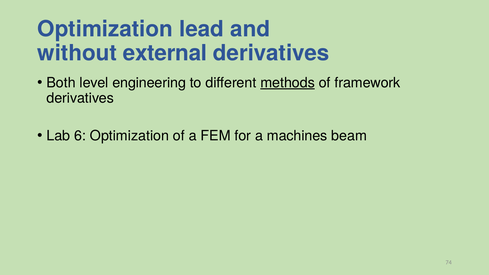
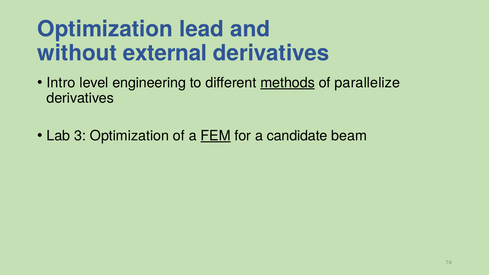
Both: Both -> Intro (61, 83)
framework: framework -> parallelize (367, 83)
6: 6 -> 3 (80, 136)
FEM underline: none -> present (216, 136)
machines: machines -> candidate (297, 136)
